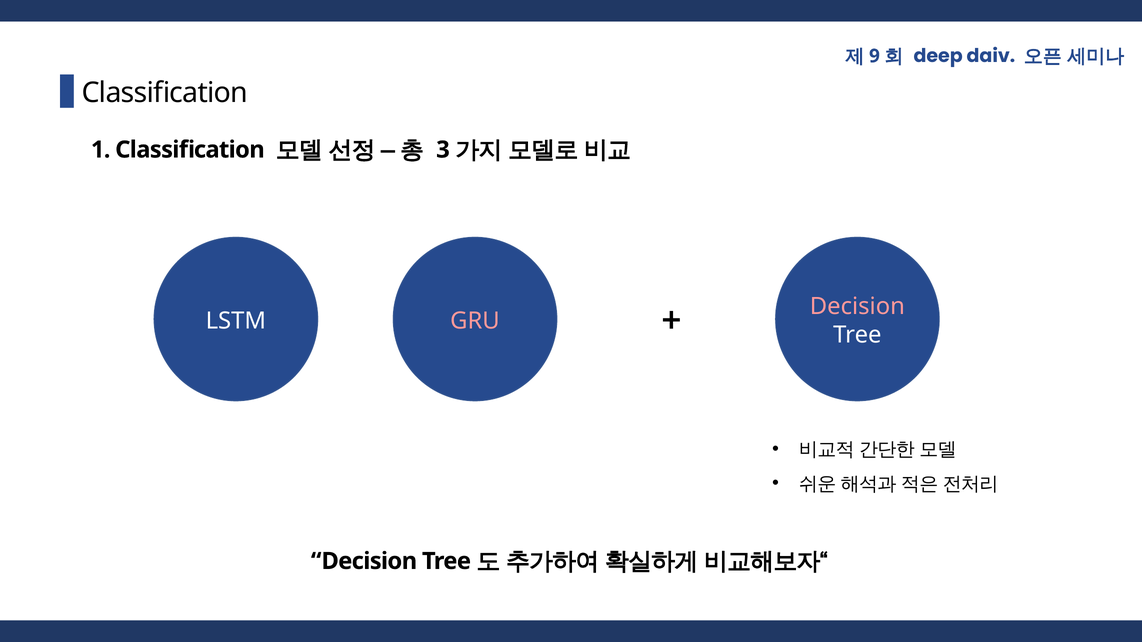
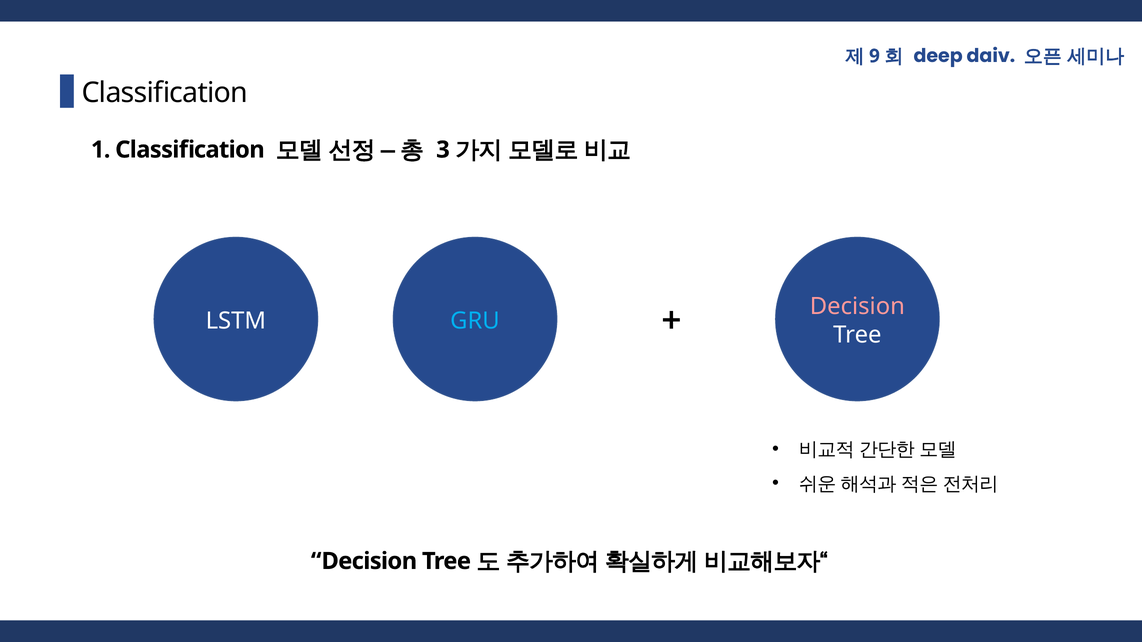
GRU colour: pink -> light blue (475, 321)
